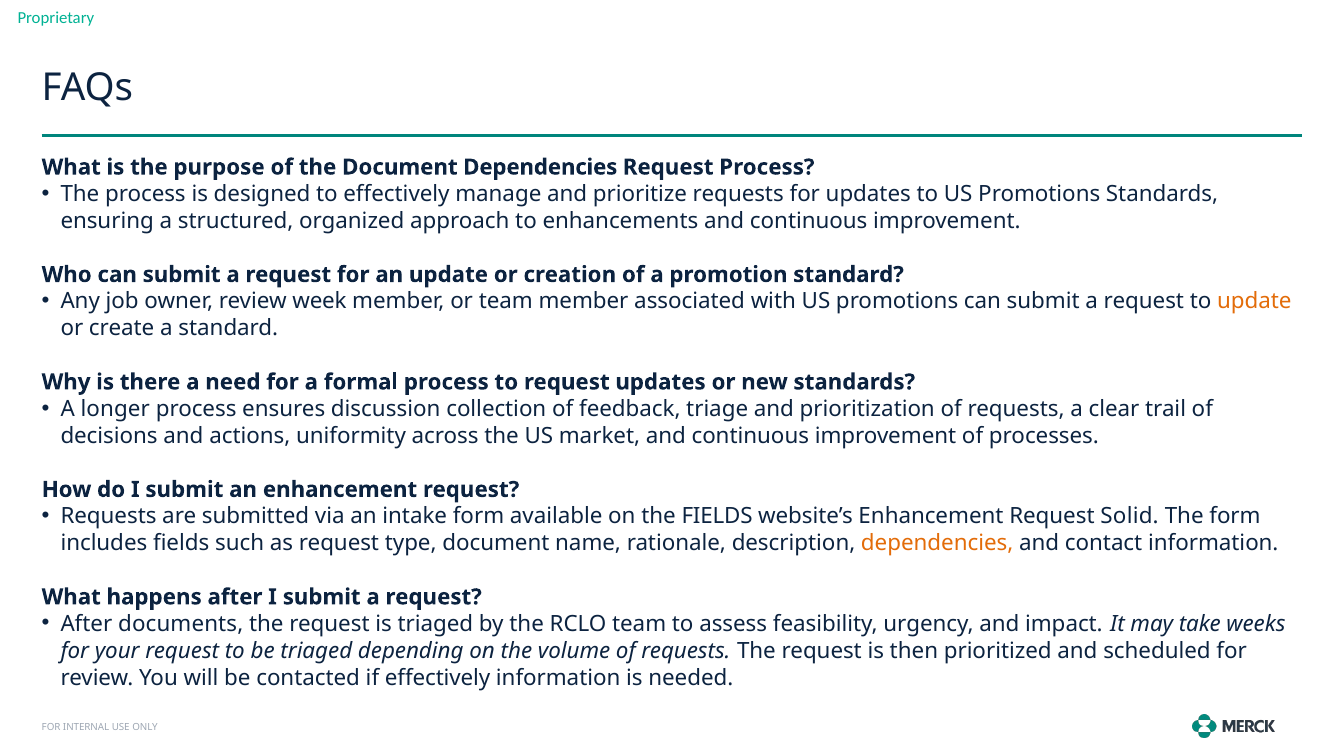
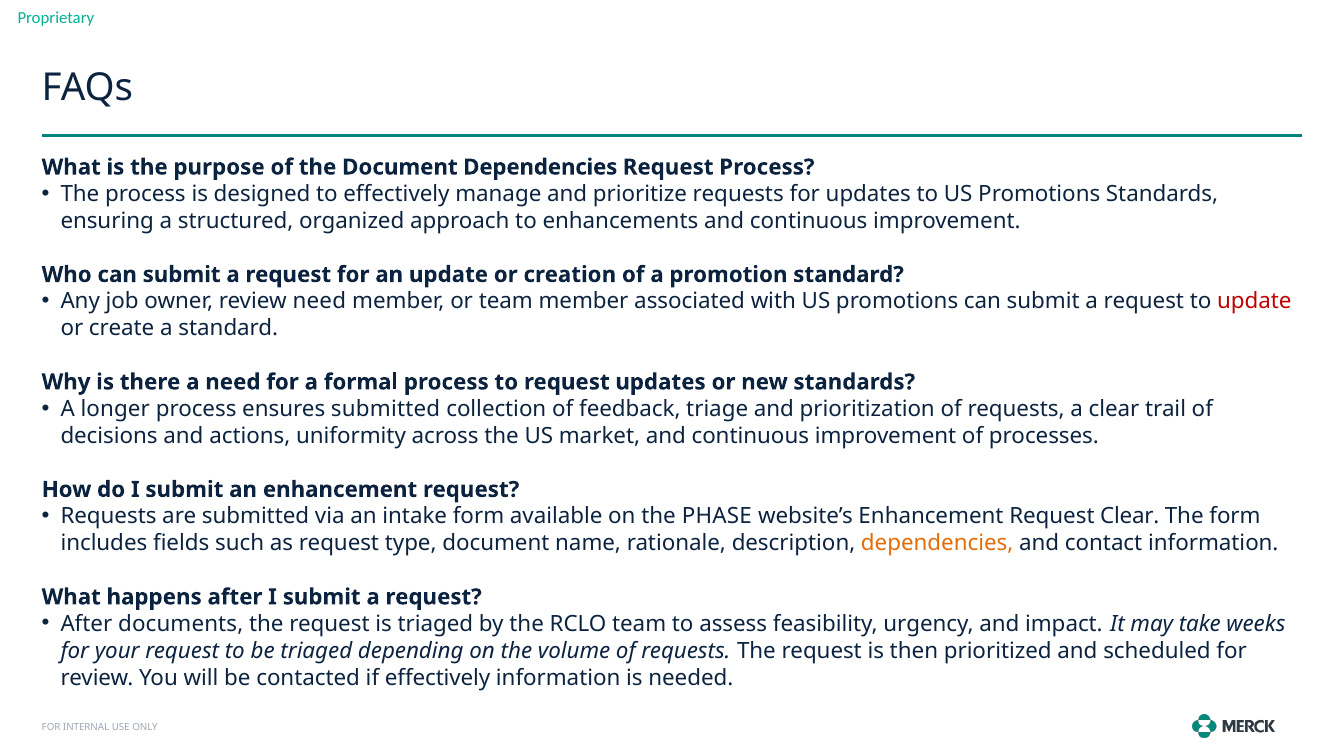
review week: week -> need (319, 301)
update colour: orange -> red (1254, 301)
ensures discussion: discussion -> submitted (386, 409)
the FIELDS: FIELDS -> PHASE (717, 516)
Request Solid: Solid -> Clear (1130, 516)
